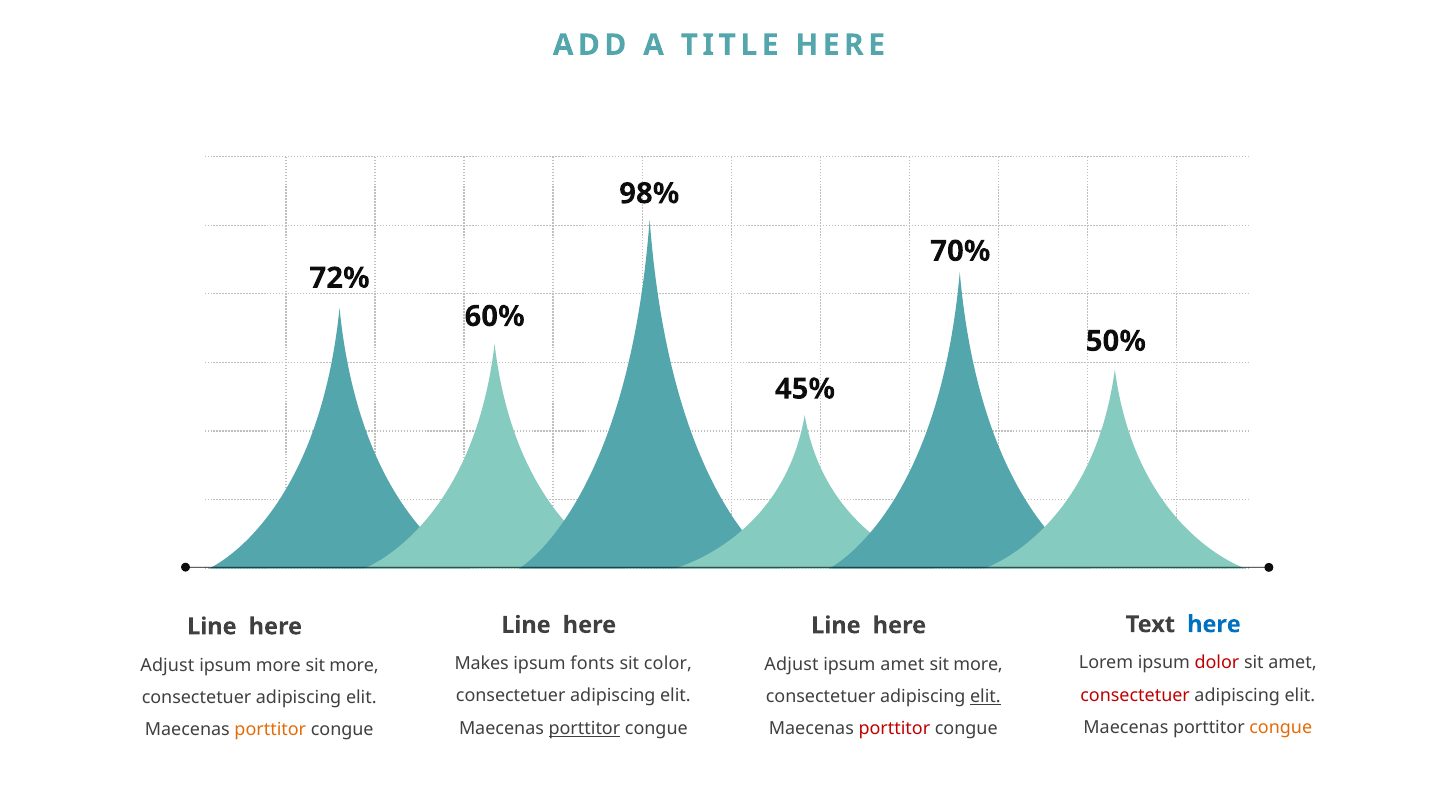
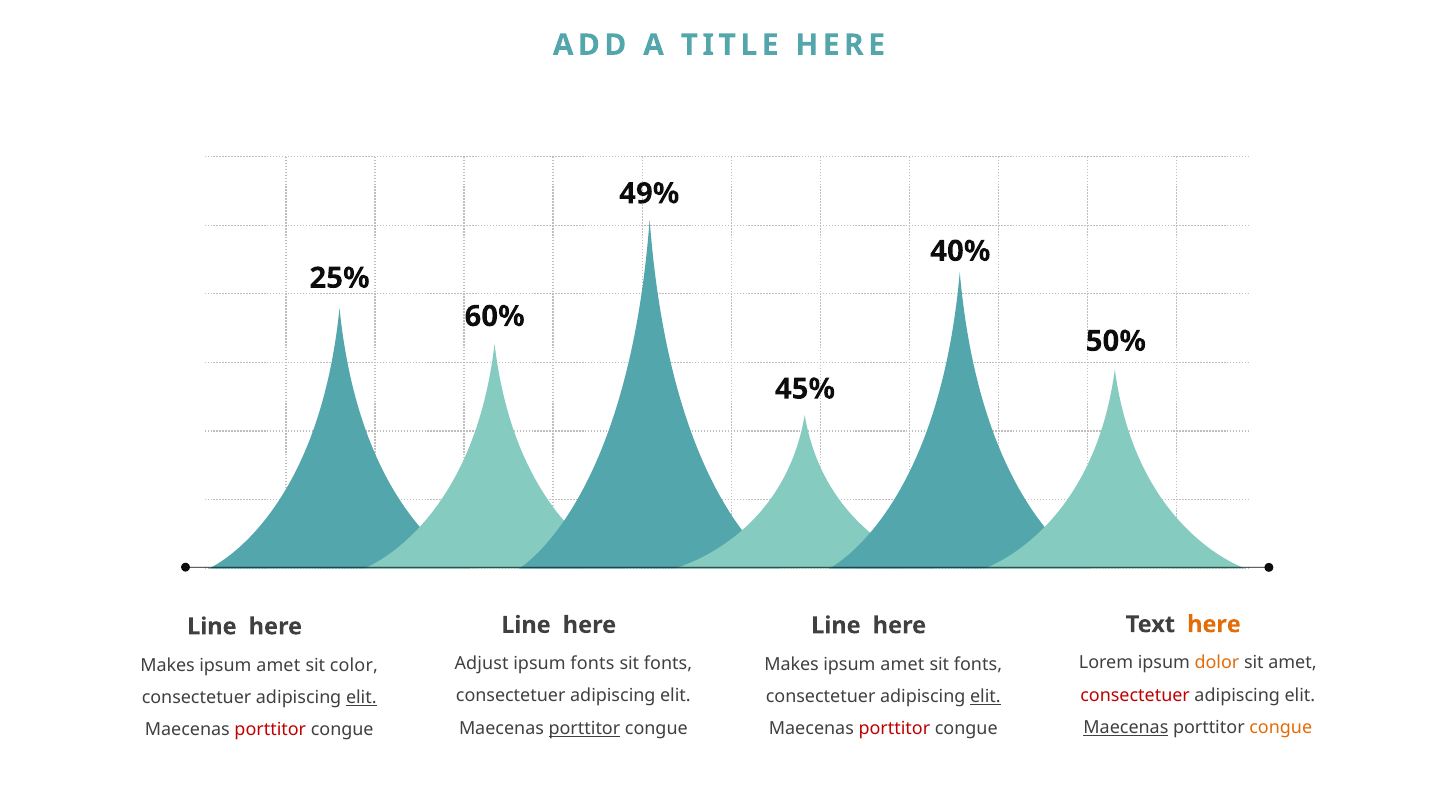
98%: 98% -> 49% (649, 194)
70%: 70% -> 40% (960, 251)
72%: 72% -> 25% (340, 278)
here colour: blue -> orange (1214, 624)
dolor colour: red -> orange (1217, 663)
Makes: Makes -> Adjust (482, 664)
color: color -> fonts (668, 664)
Adjust: Adjust -> Makes (792, 664)
more: more -> fonts (978, 664)
Adjust: Adjust -> Makes (168, 665)
more: more -> amet (278, 665)
more: more -> color (354, 665)
elit underline: none -> present (361, 697)
Maecenas underline: none -> present (1126, 728)
porttitor colour: orange -> red (270, 730)
